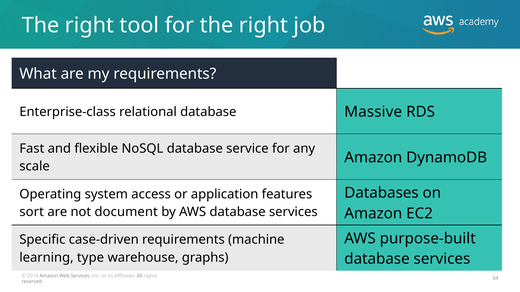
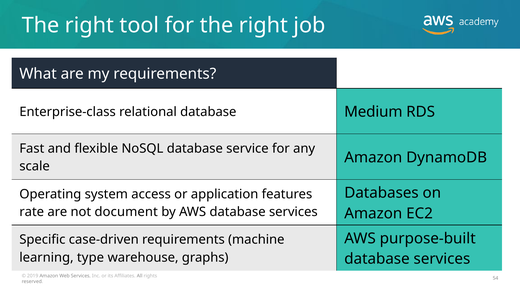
Massive: Massive -> Medium (373, 112)
sort: sort -> rate (32, 212)
